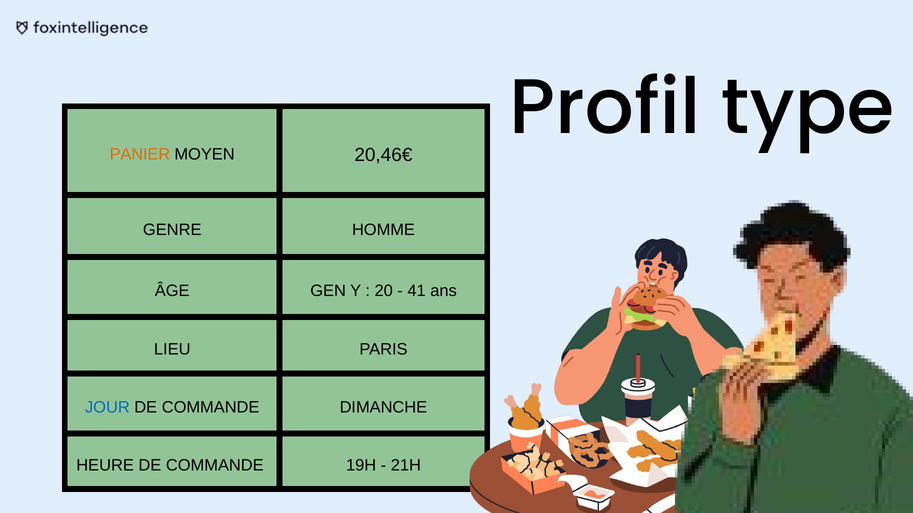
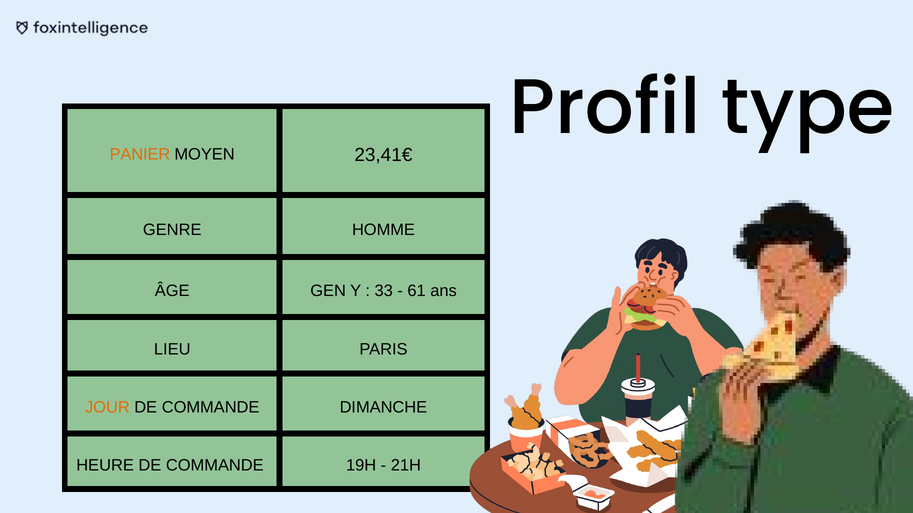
20,46€: 20,46€ -> 23,41€ (383, 155)
20: 20 -> 33 (384, 291)
41: 41 -> 61 (417, 291)
JOUR colour: blue -> orange (107, 408)
